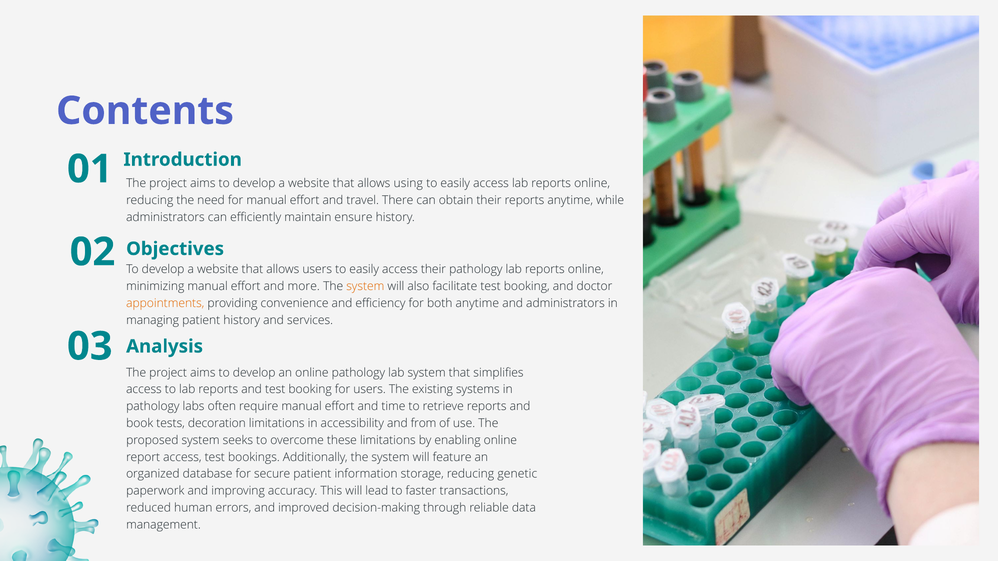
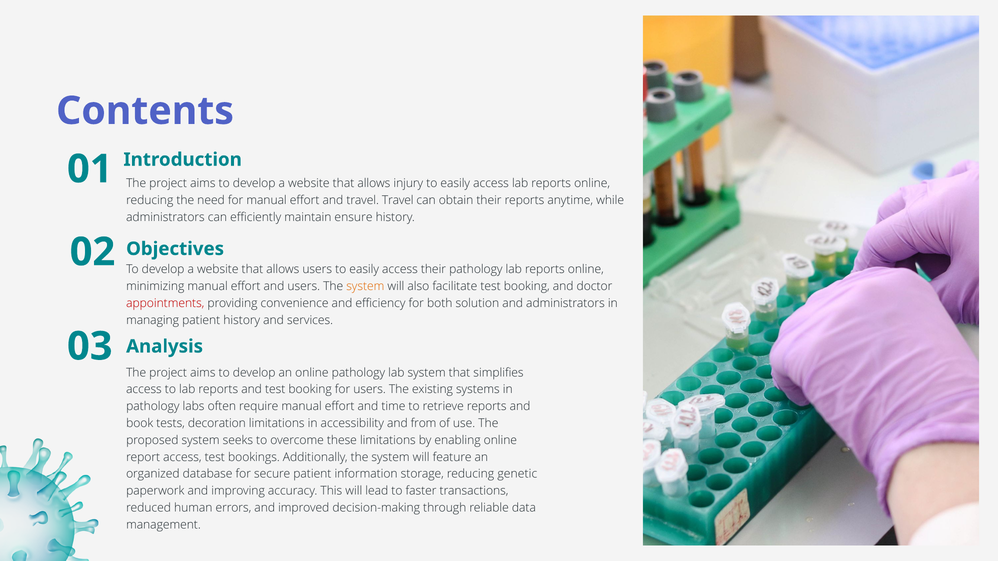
using: using -> injury (408, 184)
travel There: There -> Travel (398, 201)
and more: more -> users (304, 287)
appointments colour: orange -> red (165, 303)
both anytime: anytime -> solution (477, 303)
